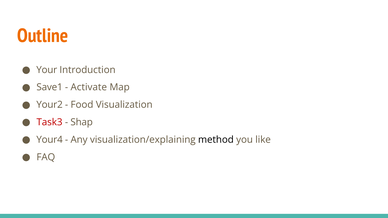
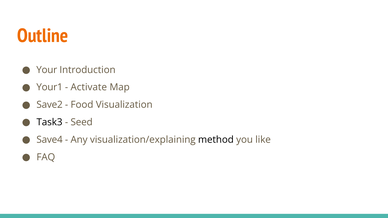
Save1: Save1 -> Your1 (50, 87)
Your2: Your2 -> Save2 (50, 105)
Task3 colour: red -> black (49, 122)
Shap: Shap -> Seed (82, 122)
Your4: Your4 -> Save4 (50, 140)
